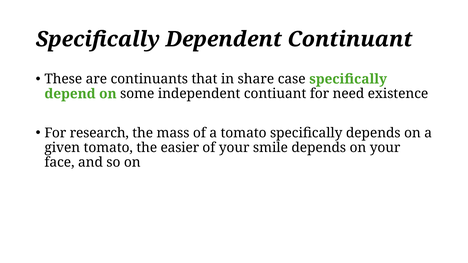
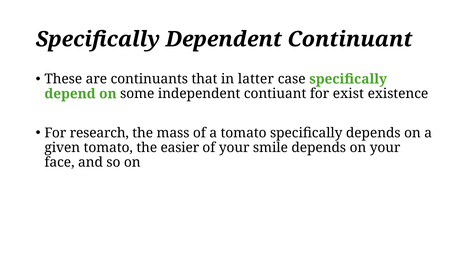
share: share -> latter (256, 79)
need: need -> exist (348, 94)
